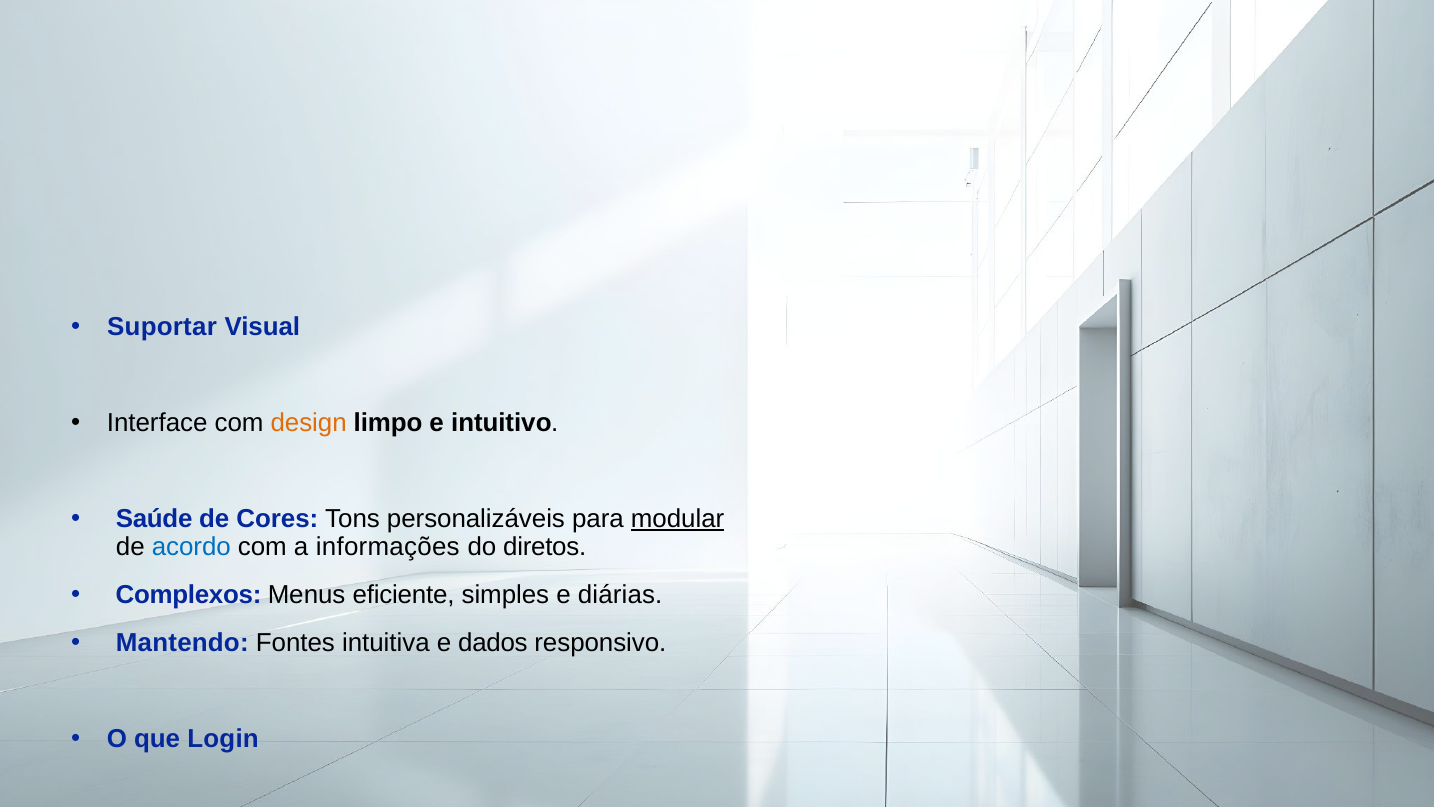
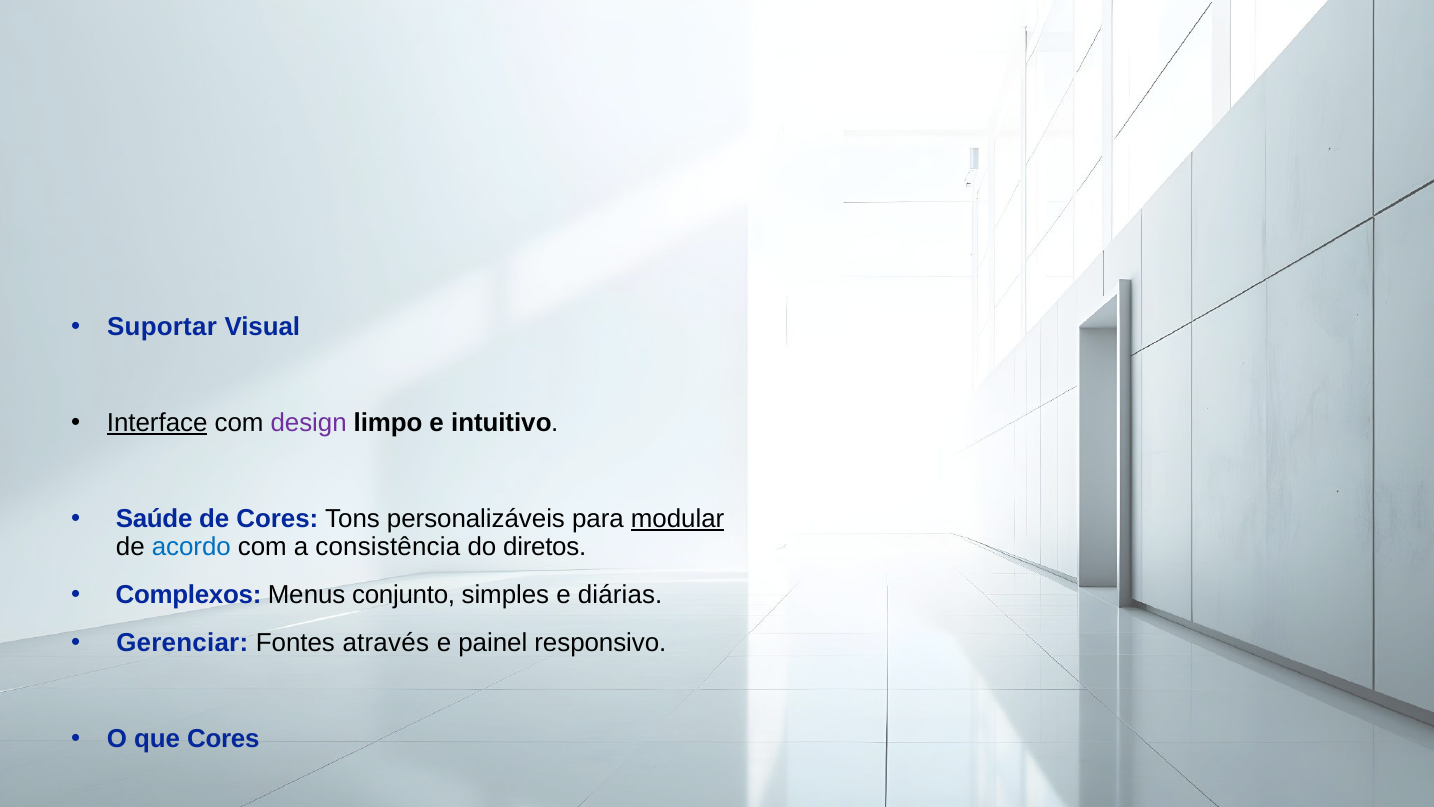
Interface underline: none -> present (157, 423)
design colour: orange -> purple (309, 423)
a informações: informações -> consistência (388, 547)
eficiente: eficiente -> conjunto (404, 595)
Mantendo: Mantendo -> Gerenciar (182, 642)
intuitiva: intuitiva -> através (386, 642)
dados: dados -> painel (493, 642)
que Login: Login -> Cores (223, 738)
